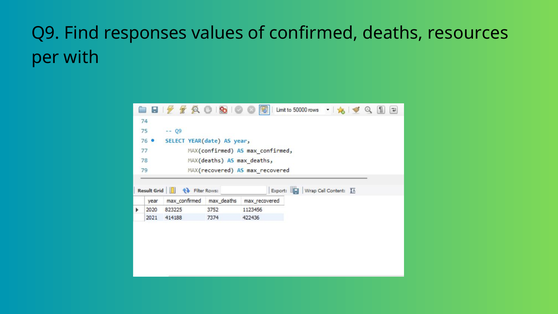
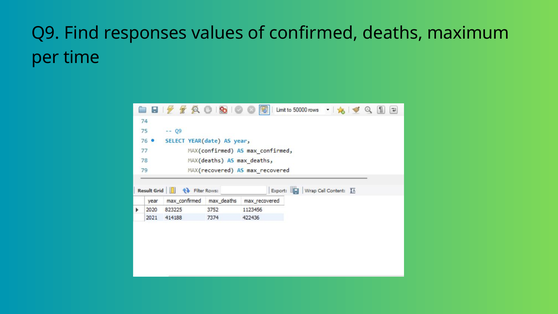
resources: resources -> maximum (468, 33)
with: with -> time (82, 57)
